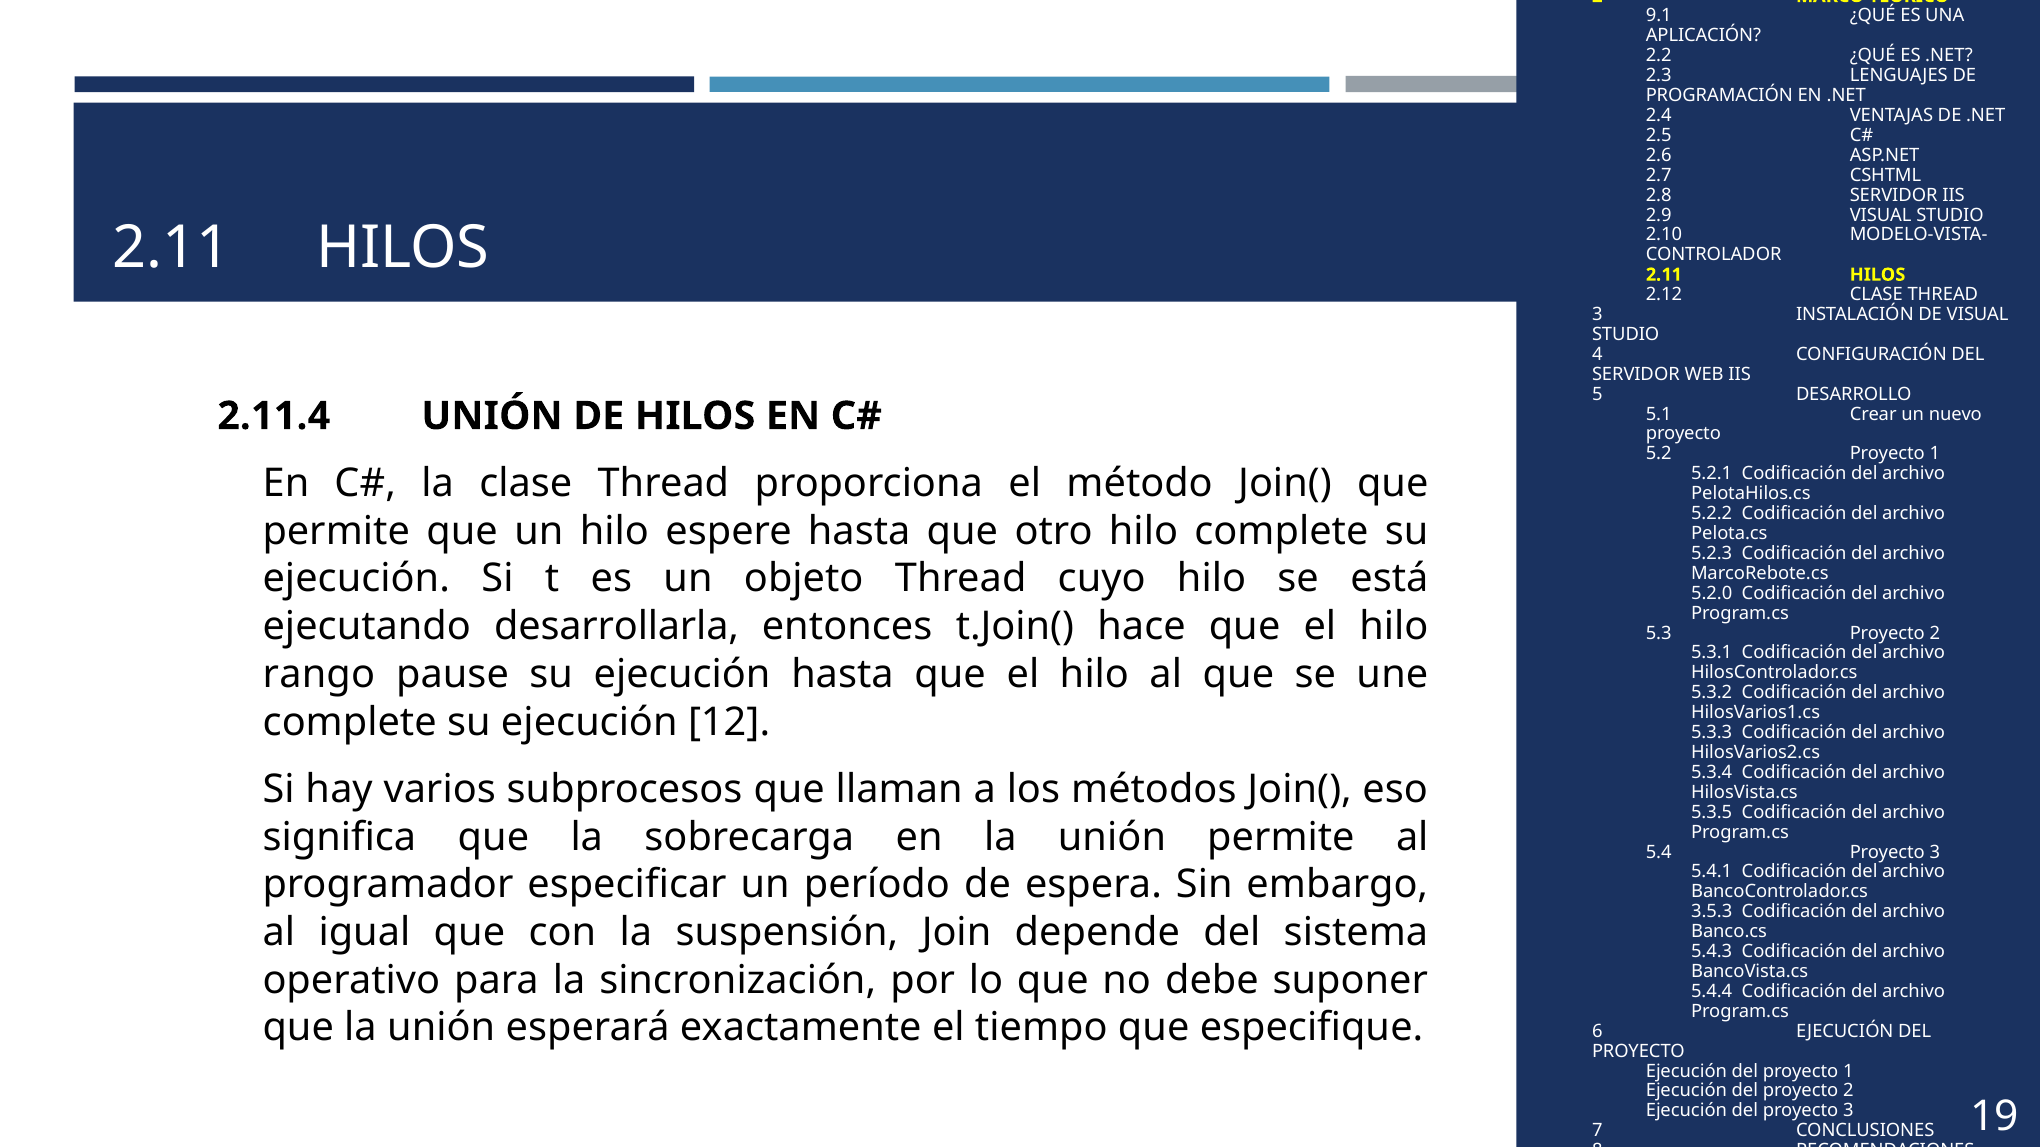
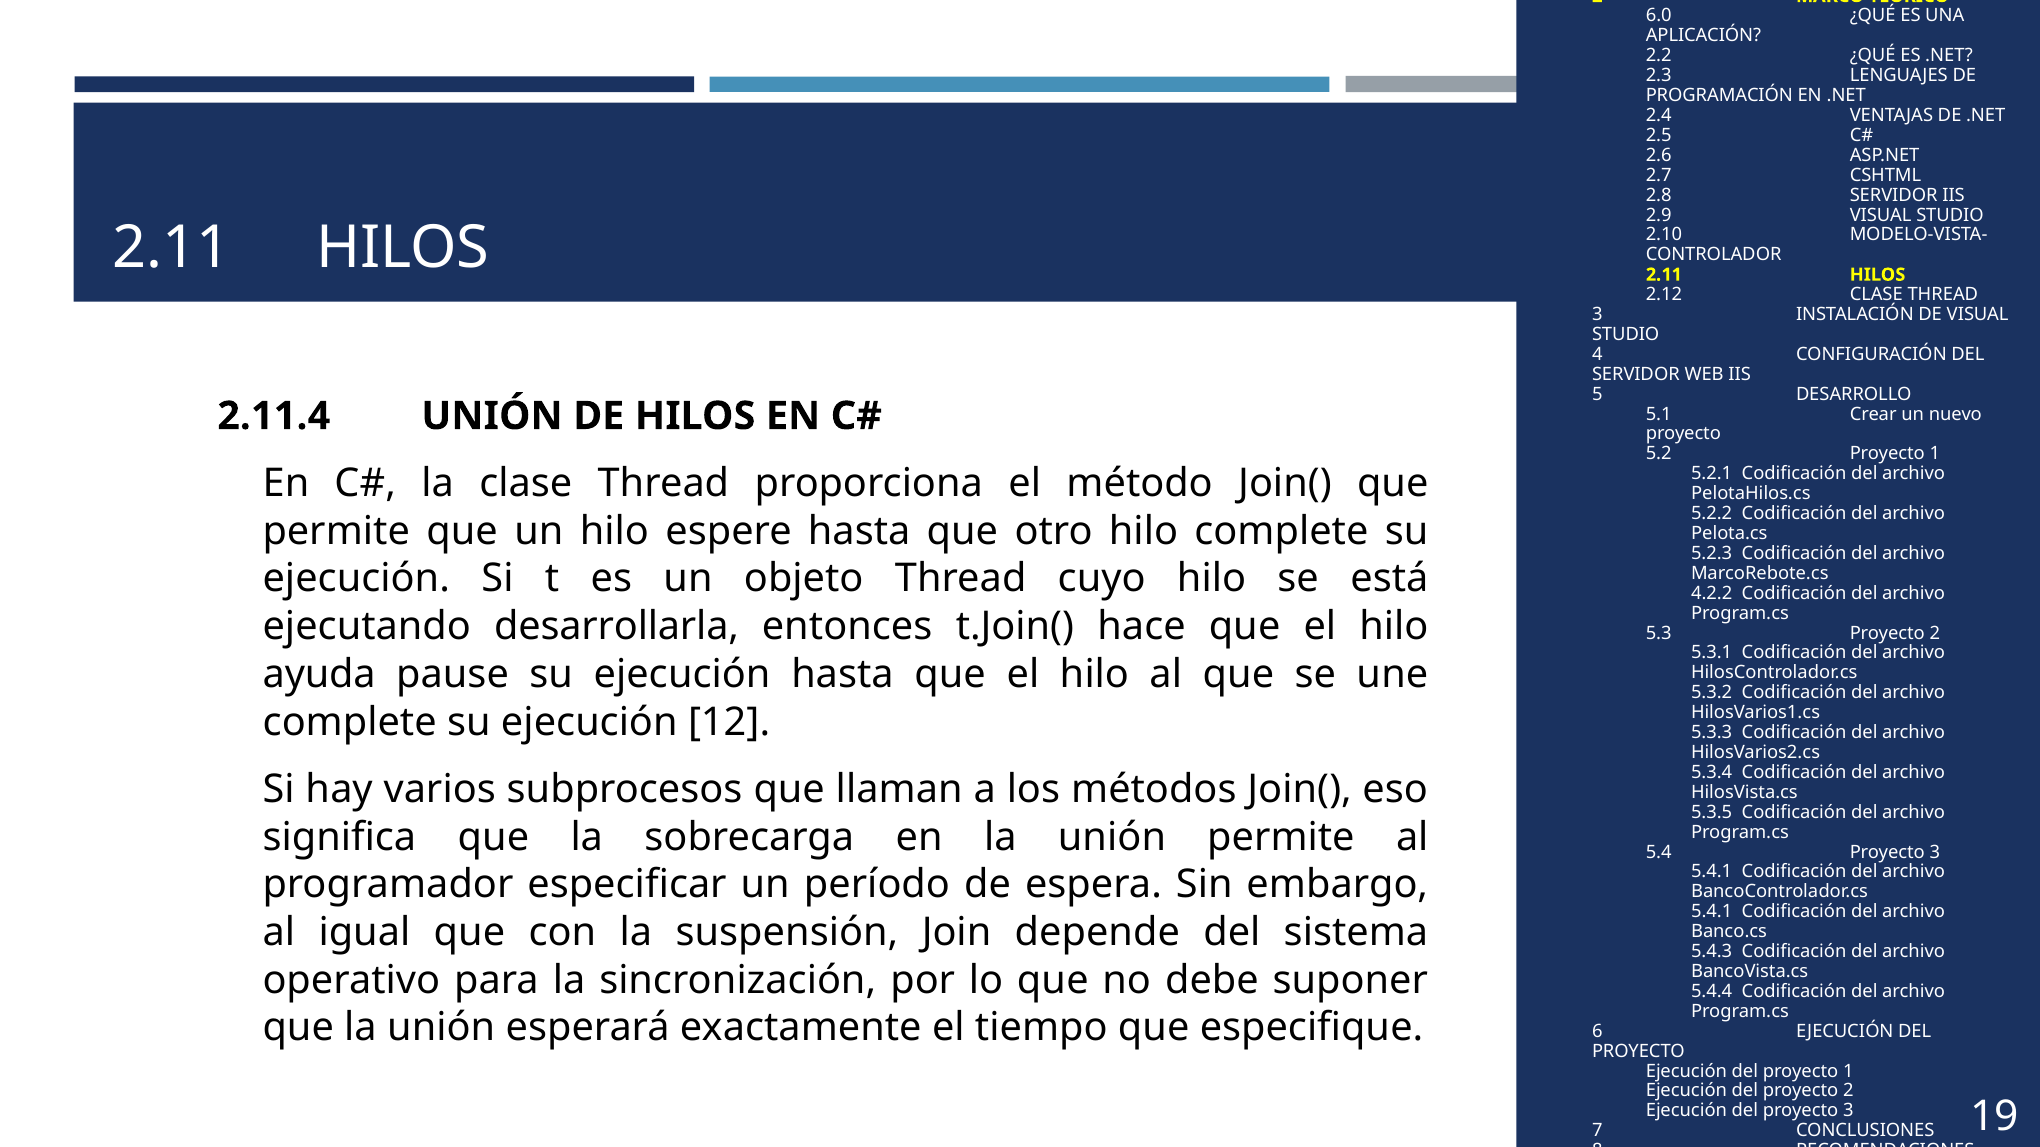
9.1: 9.1 -> 6.0 (1659, 16)
5.2.0: 5.2.0 -> 4.2.2 (1712, 593)
rango: rango -> ayuda (319, 675)
3.5.3: 3.5.3 -> 5.4.1 (1712, 912)
